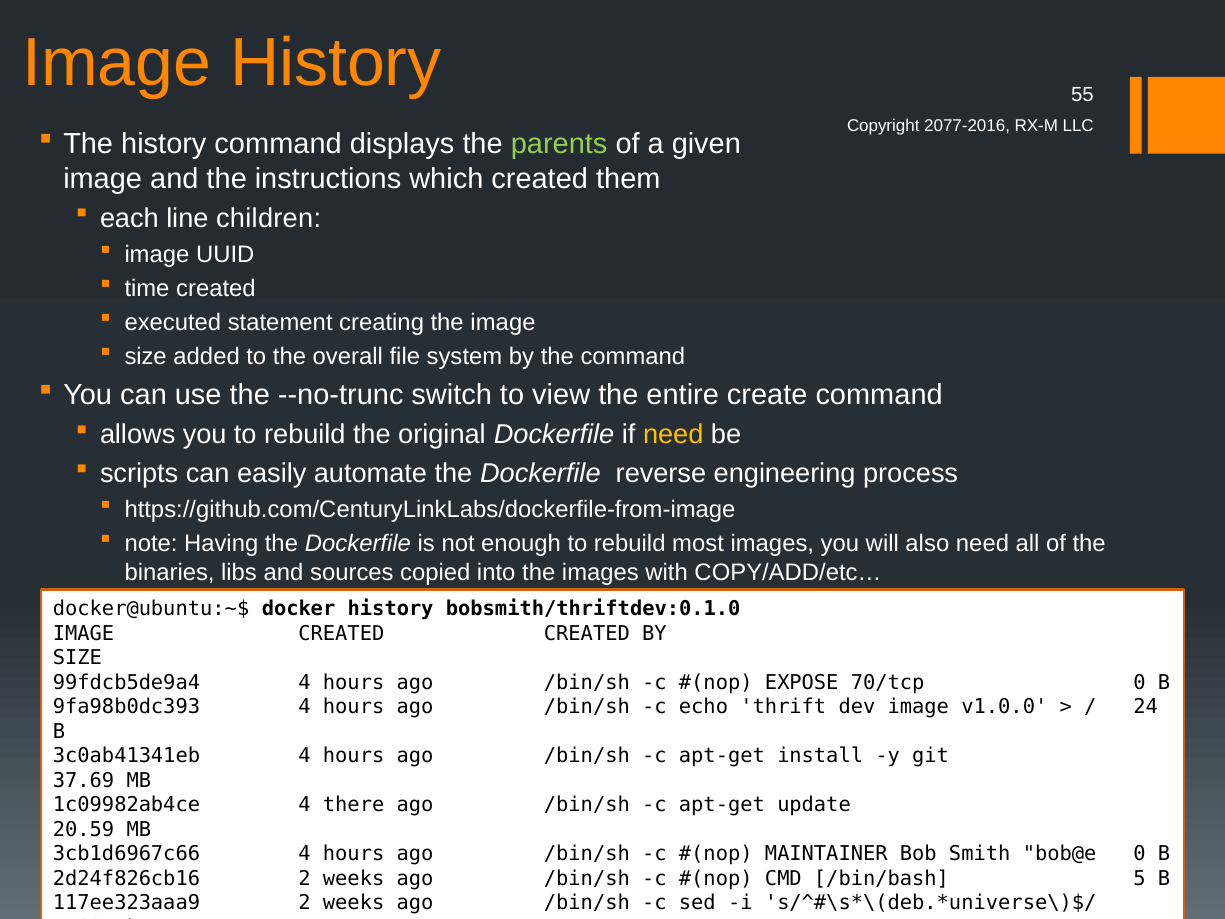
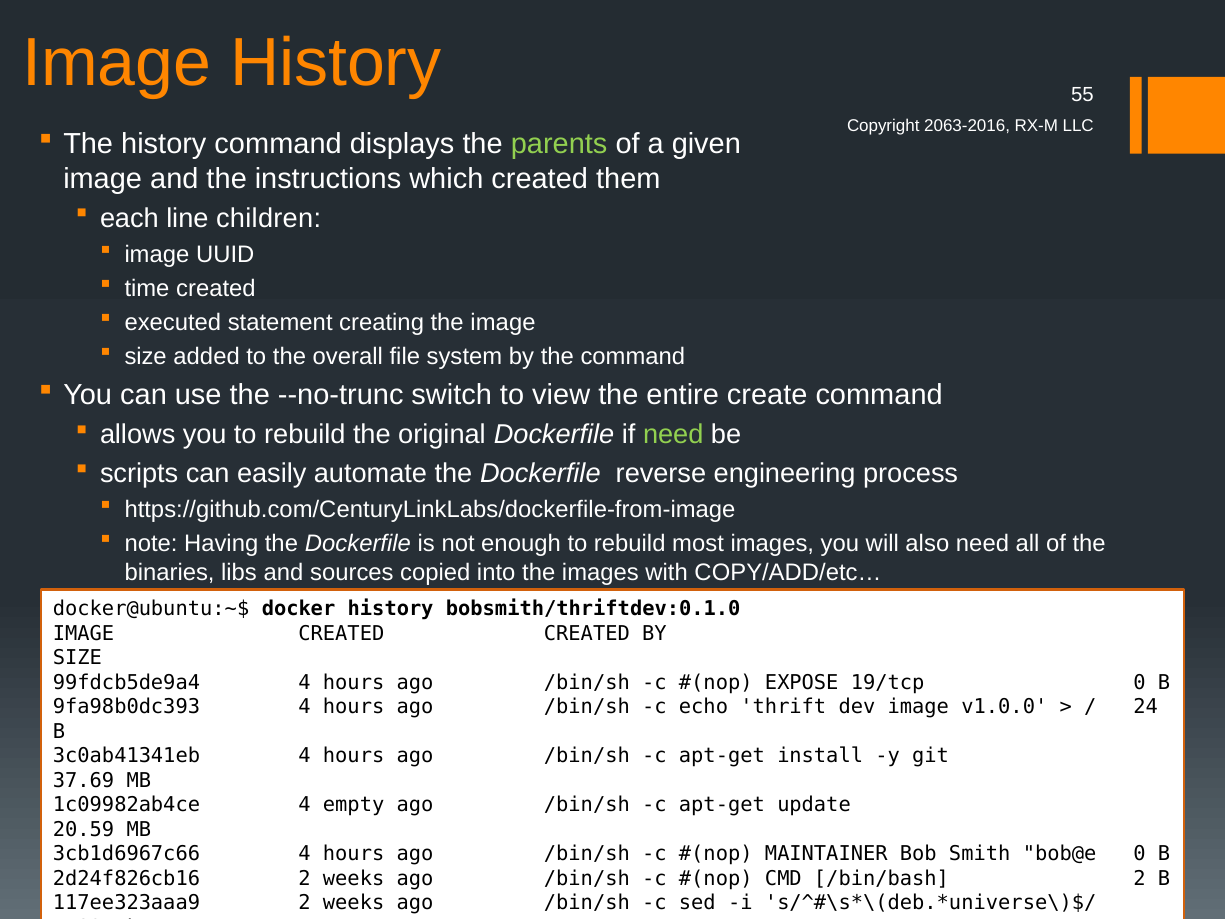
2077-2016: 2077-2016 -> 2063-2016 (967, 126)
need colour: yellow -> light green (673, 435)
70/tcp: 70/tcp -> 19/tcp (888, 682)
there: there -> empty (354, 805)
/bin/bash 5: 5 -> 2 (1139, 878)
